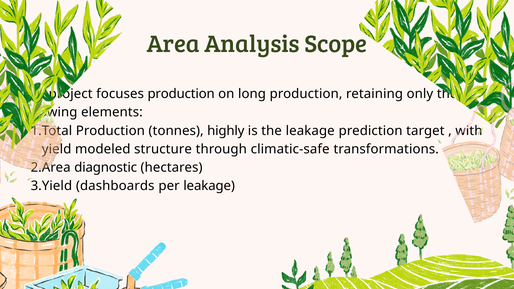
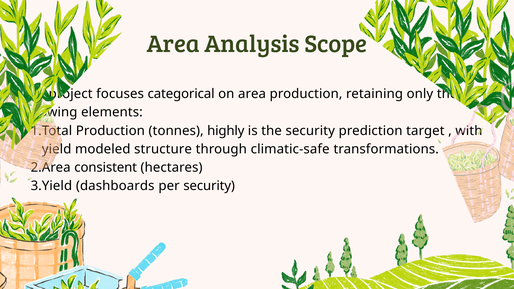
production: production -> categorical (181, 94)
on long: long -> area (252, 94)
the leakage: leakage -> security (310, 131)
diagnostic: diagnostic -> consistent (106, 168)
per leakage: leakage -> security (209, 186)
